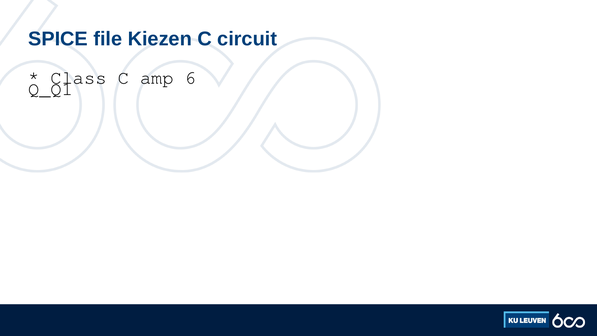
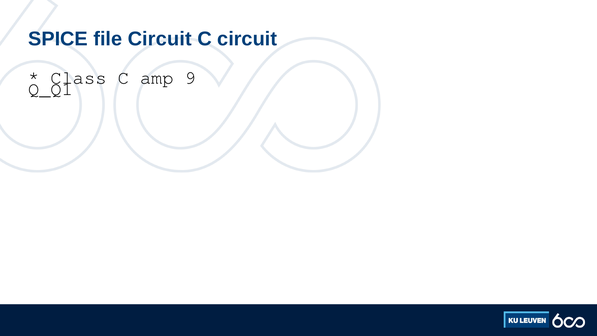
file Kiezen: Kiezen -> Circuit (160, 39)
6: 6 -> 9 (190, 78)
